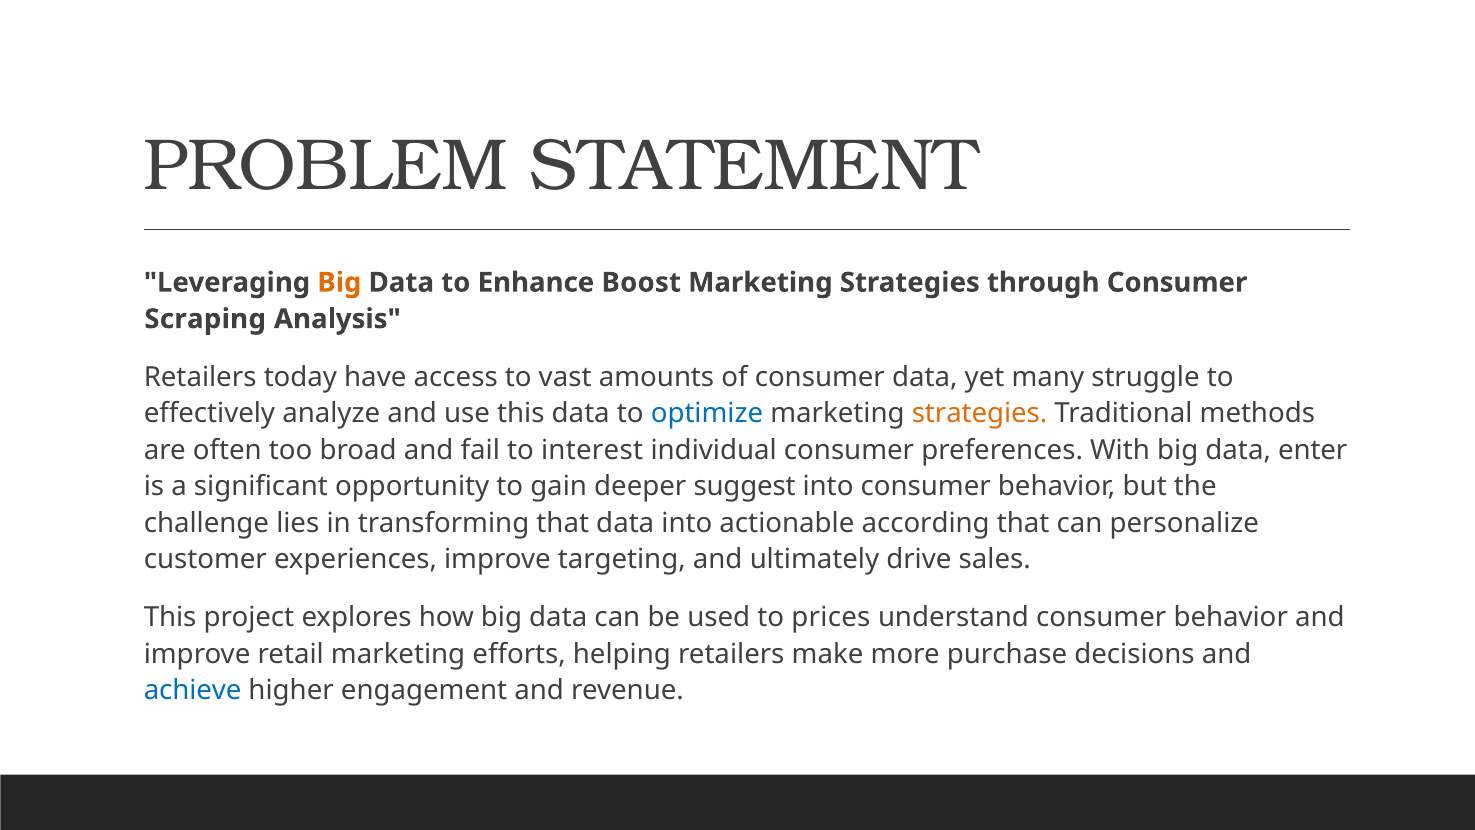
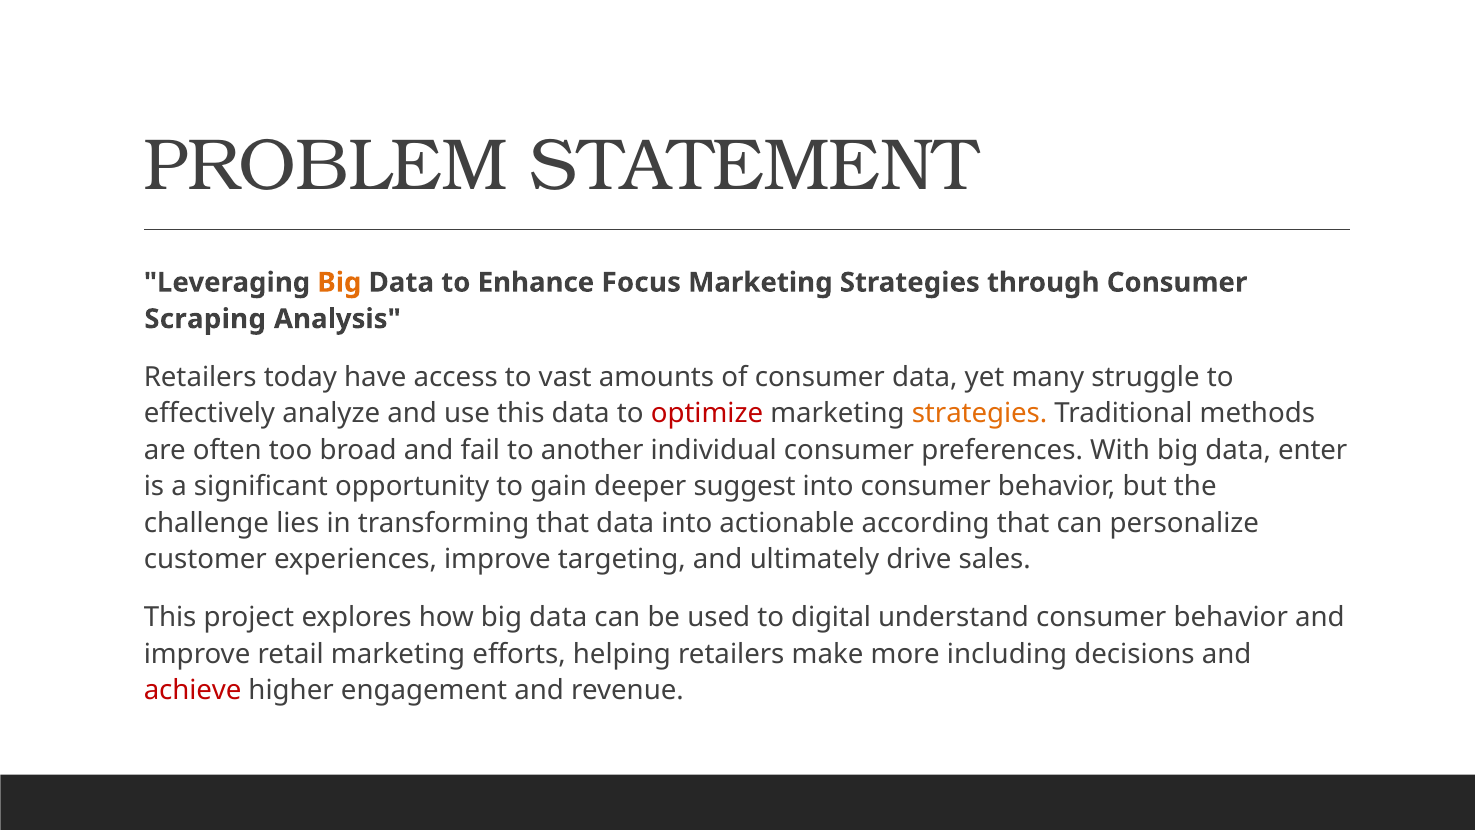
Boost: Boost -> Focus (641, 282)
optimize colour: blue -> red (707, 413)
interest: interest -> another (592, 450)
prices: prices -> digital (831, 617)
purchase: purchase -> including (1007, 654)
achieve colour: blue -> red (193, 690)
